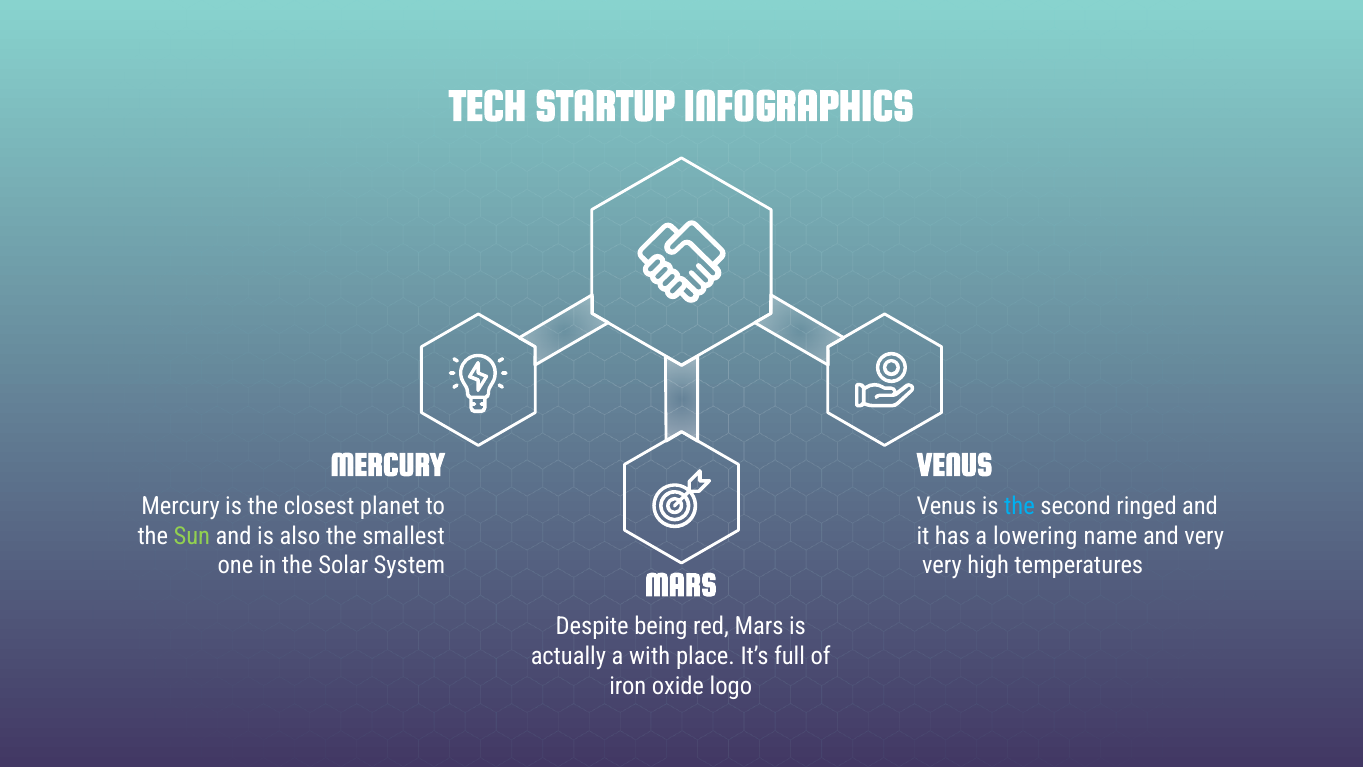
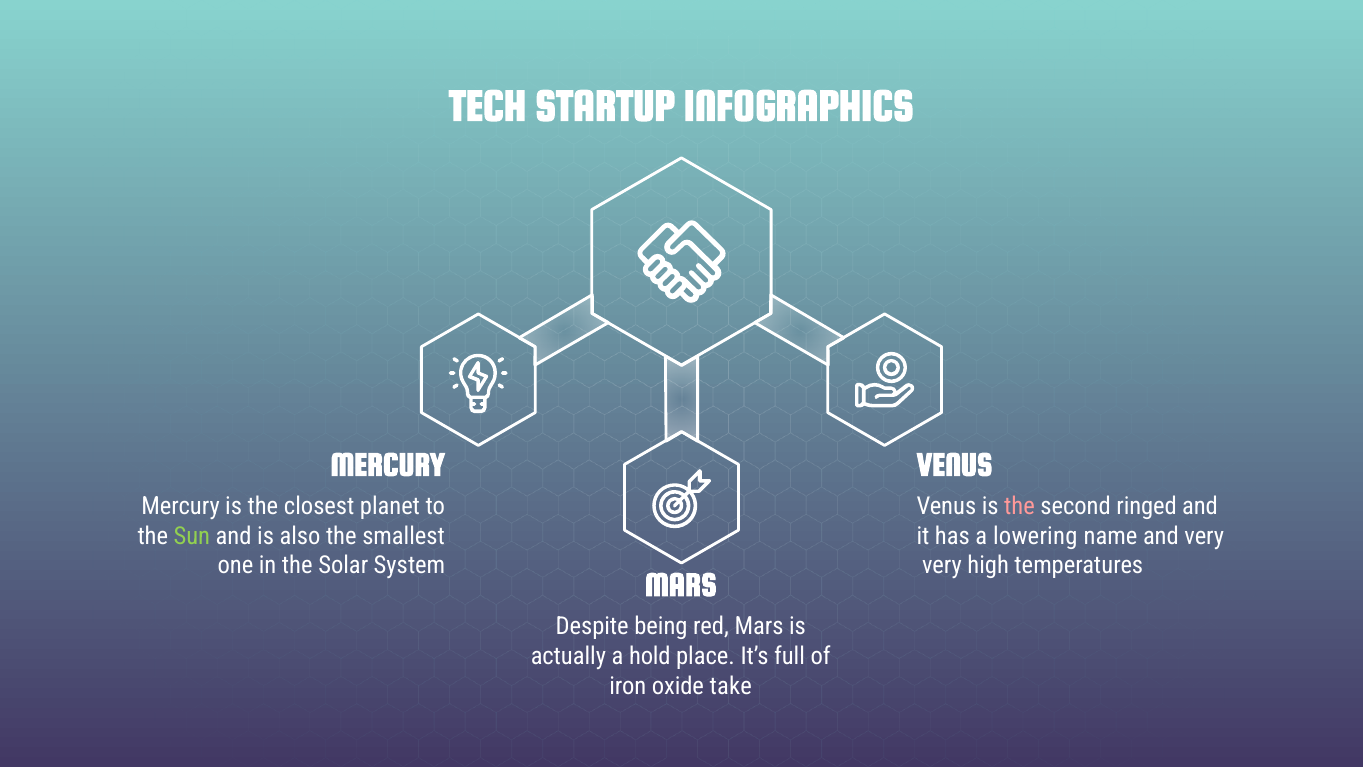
the colour: light blue -> pink (1020, 506)
with: with -> hold (650, 656)
logo: logo -> take (731, 686)
